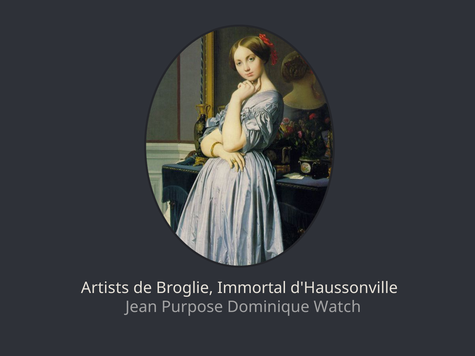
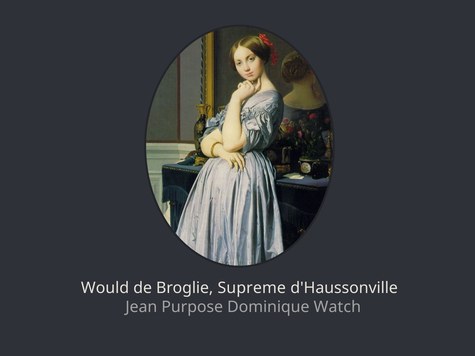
Artists: Artists -> Would (105, 288)
Immortal: Immortal -> Supreme (252, 288)
